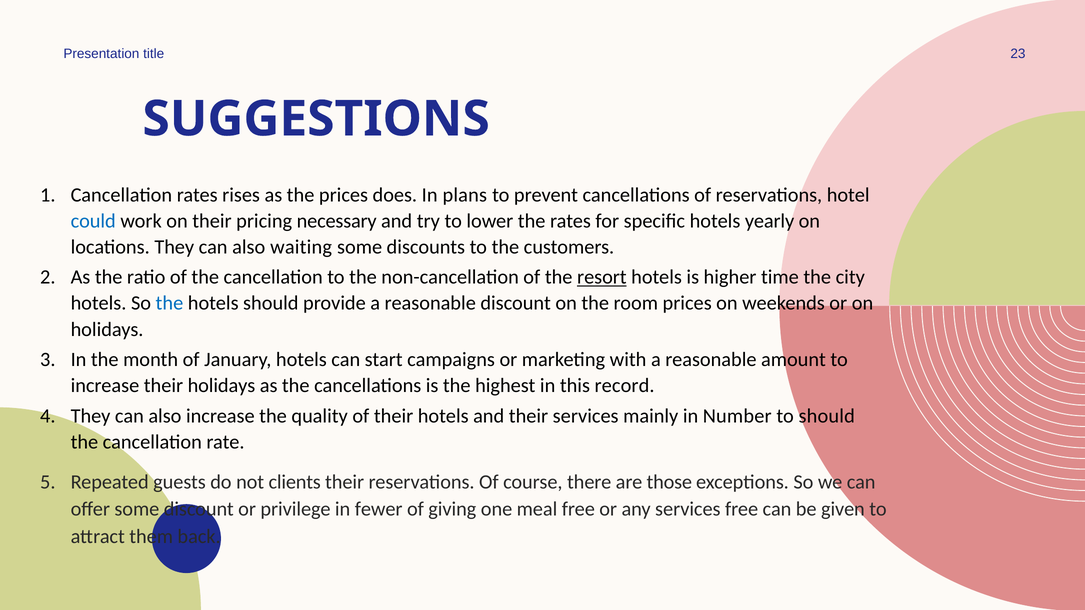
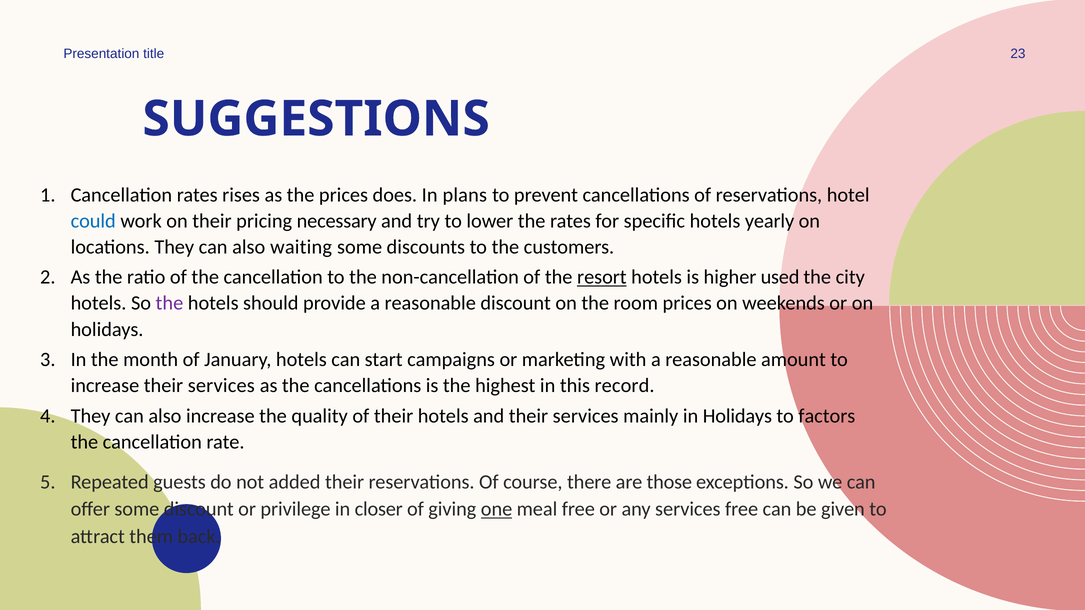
time: time -> used (780, 277)
the colour: blue -> purple (169, 303)
increase their holidays: holidays -> services (221, 386)
in Number: Number -> Holidays (737, 416)
to should: should -> factors (827, 416)
clients: clients -> added (295, 482)
fewer: fewer -> closer (379, 509)
one underline: none -> present (497, 509)
